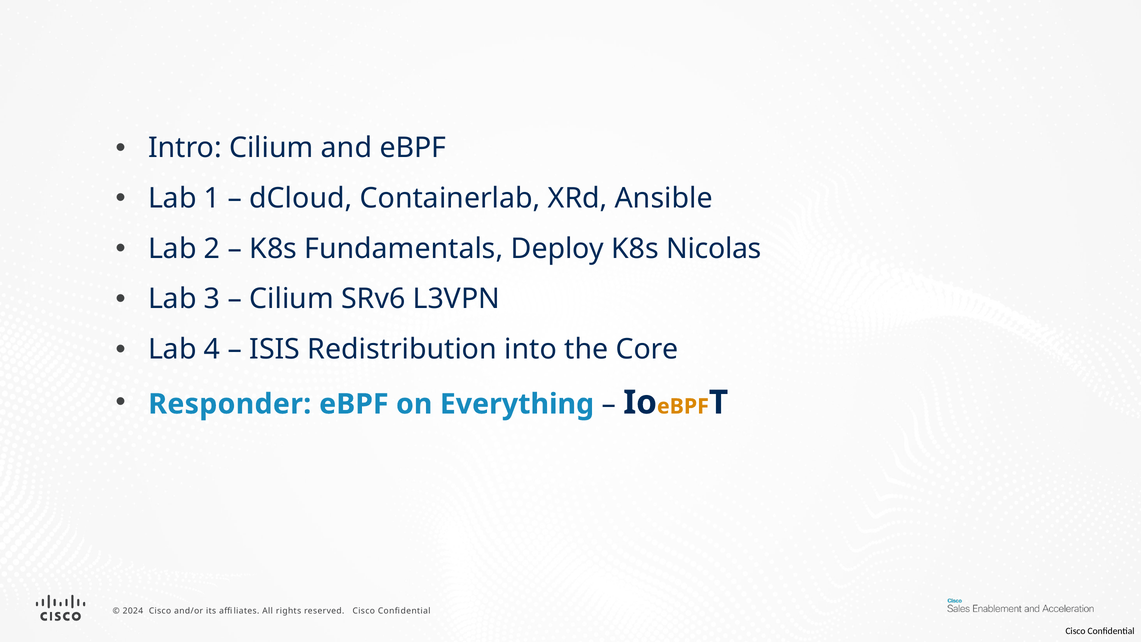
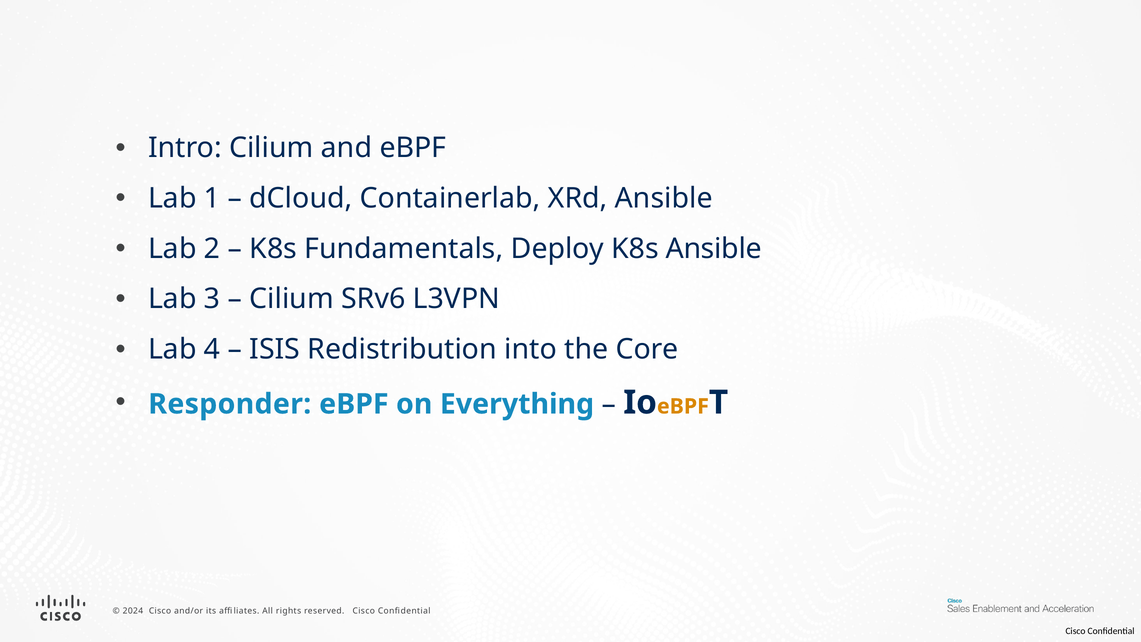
K8s Nicolas: Nicolas -> Ansible (714, 249)
